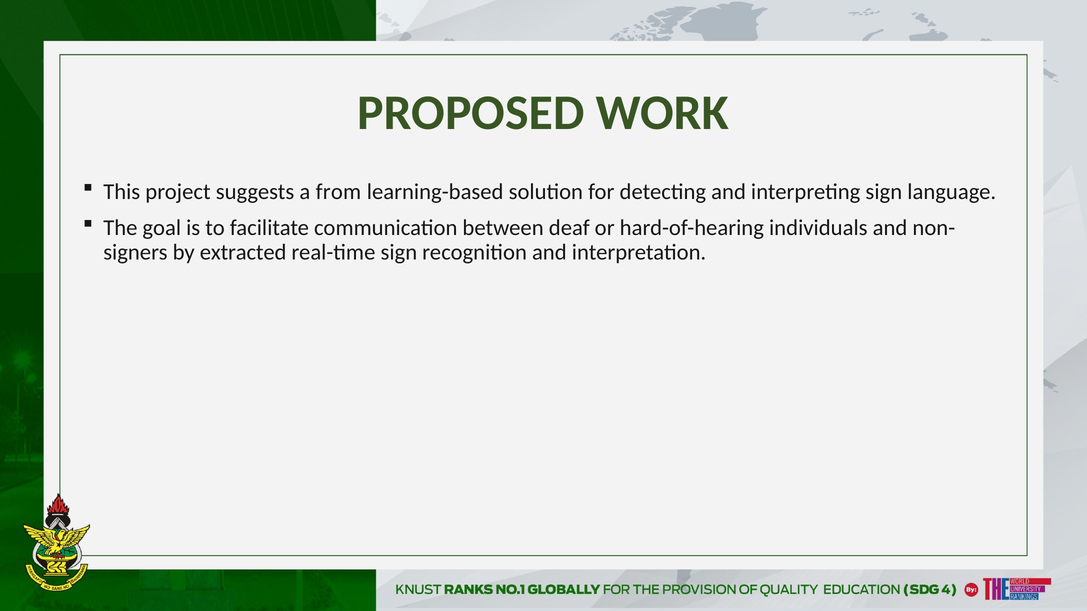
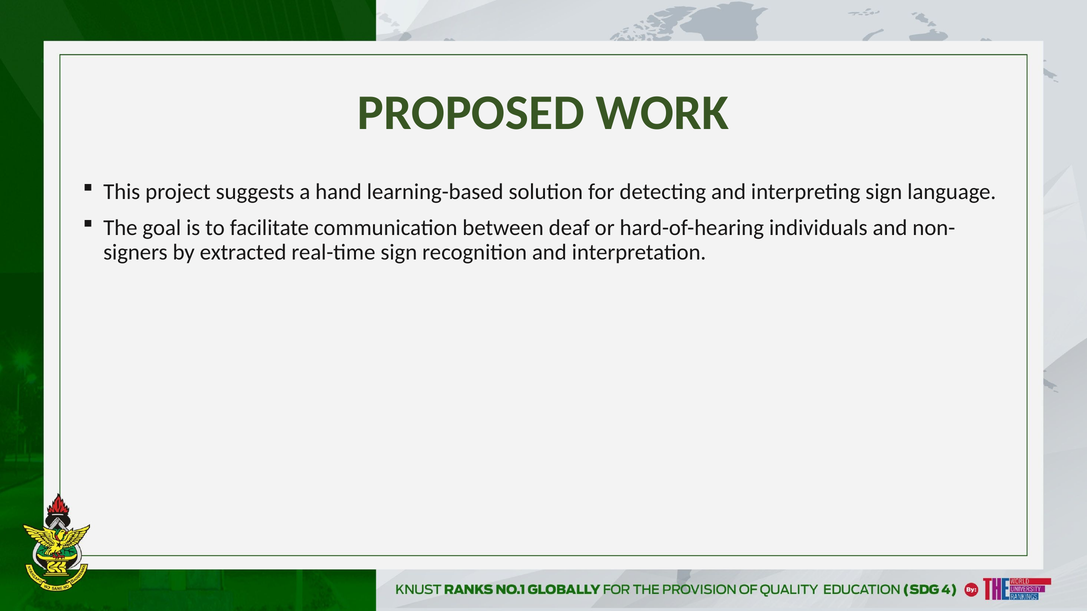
from: from -> hand (339, 192)
